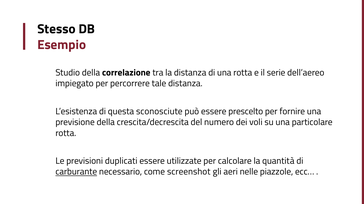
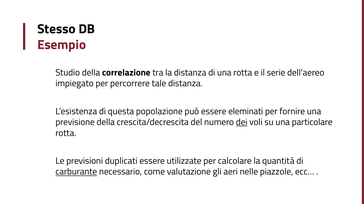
sconosciute: sconosciute -> popolazione (159, 112)
prescelto: prescelto -> eleminati (246, 112)
dei underline: none -> present (242, 123)
screenshot: screenshot -> valutazione (189, 172)
